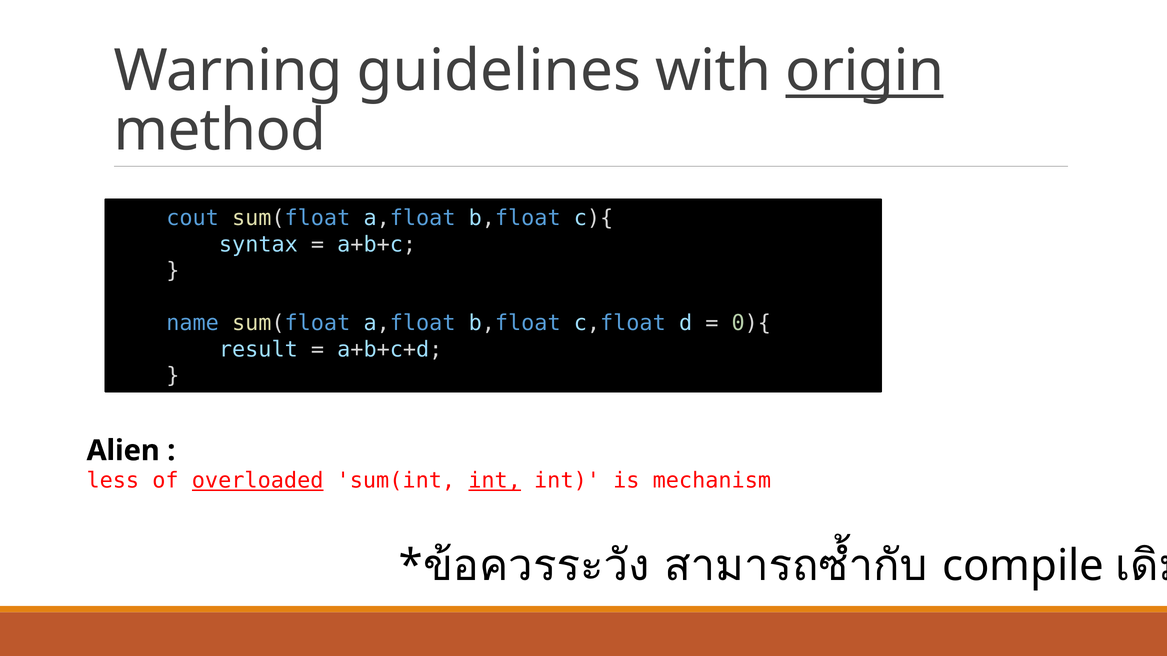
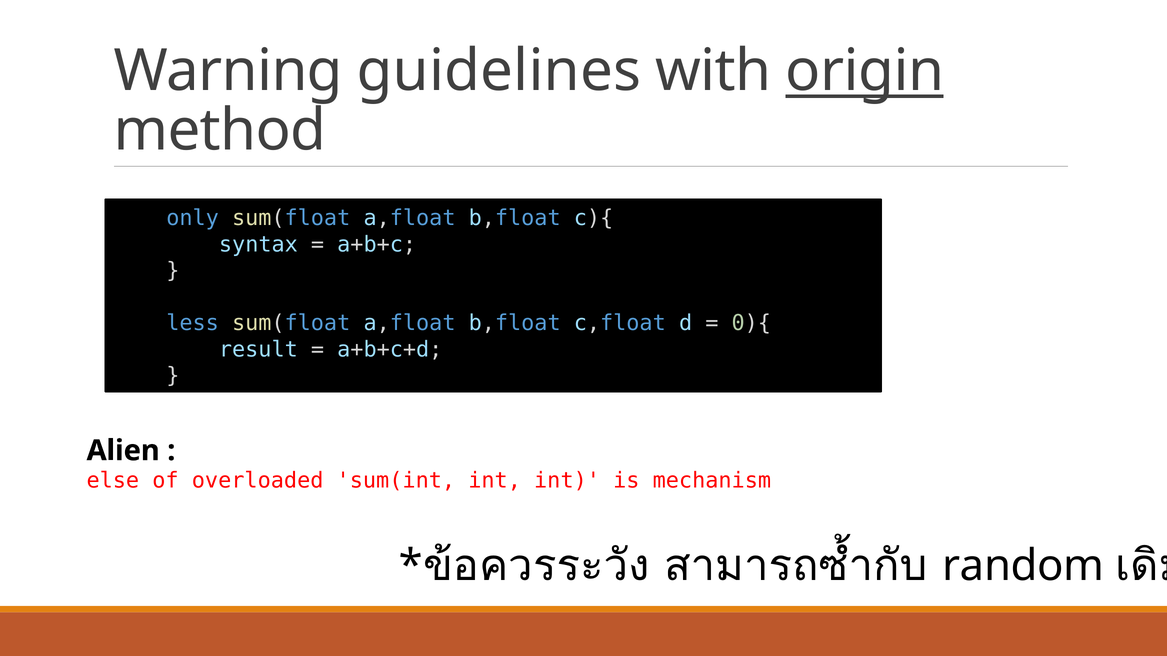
cout: cout -> only (193, 218)
name: name -> less (193, 323)
less: less -> else (113, 481)
overloaded underline: present -> none (258, 481)
int underline: present -> none (495, 481)
compile: compile -> random (1023, 566)
